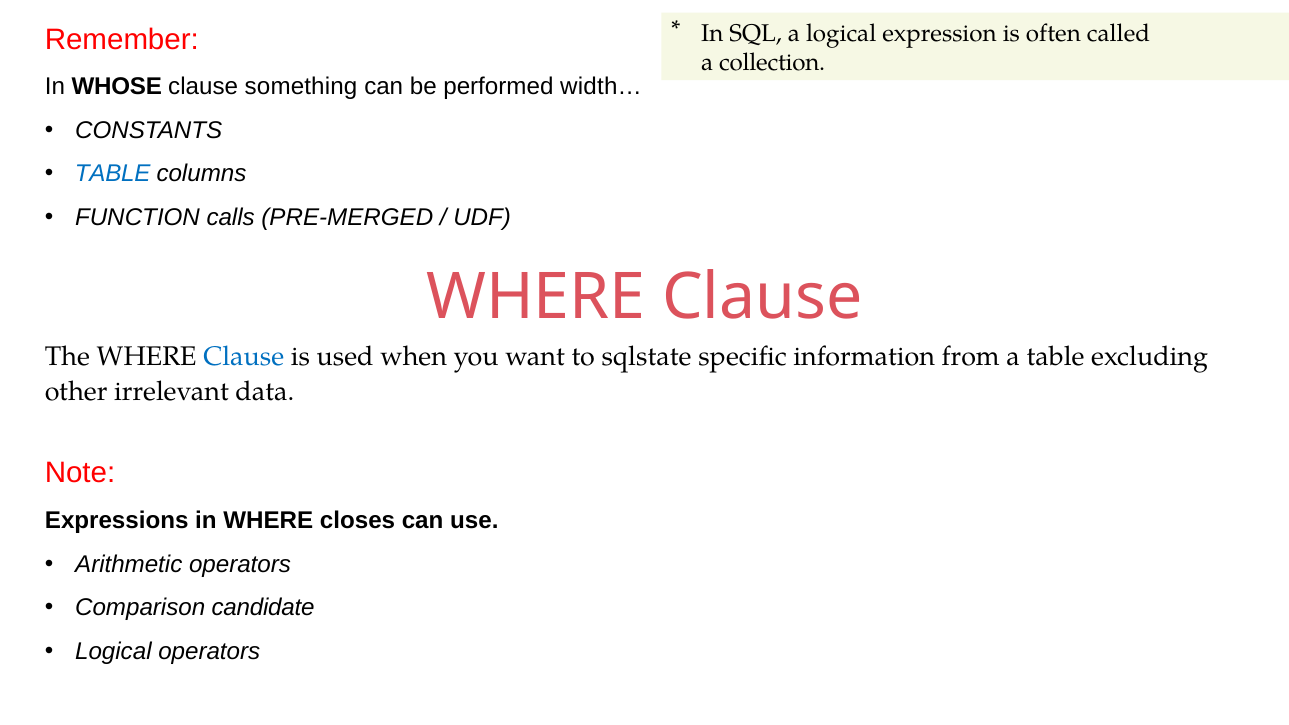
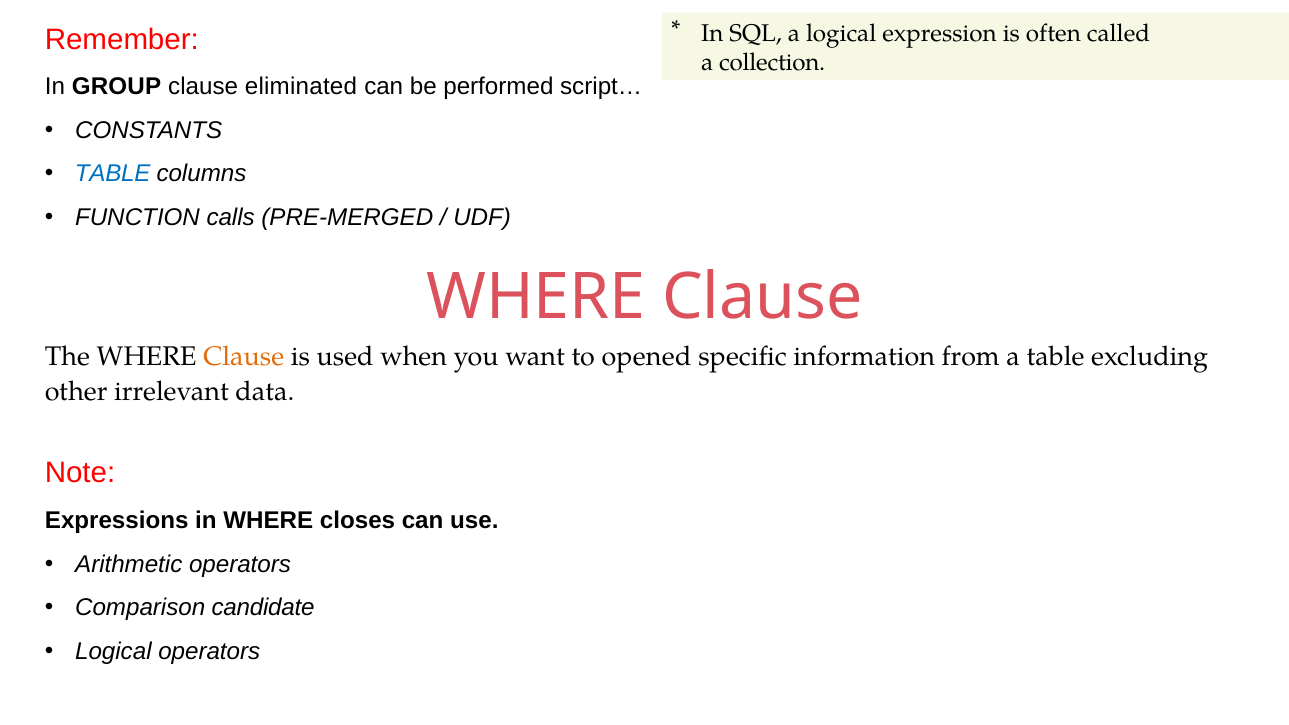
WHOSE: WHOSE -> GROUP (117, 87)
something: something -> eliminated (301, 87)
width…: width… -> script… (601, 87)
Clause colour: blue -> orange (244, 357)
sqlstate: sqlstate -> opened (646, 357)
